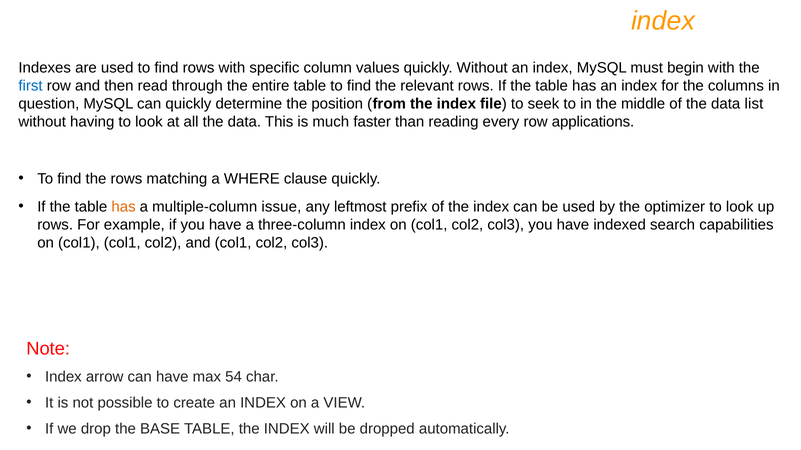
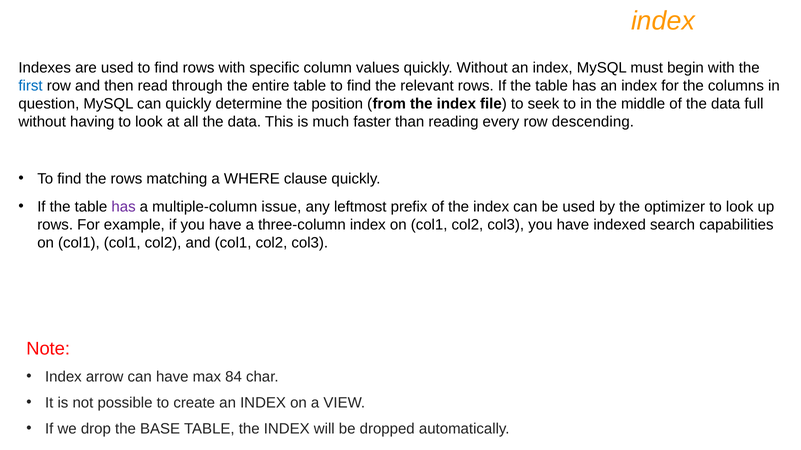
list: list -> full (754, 104)
applications: applications -> descending (593, 122)
has colour: orange -> purple (124, 207)
54: 54 -> 84 (234, 377)
